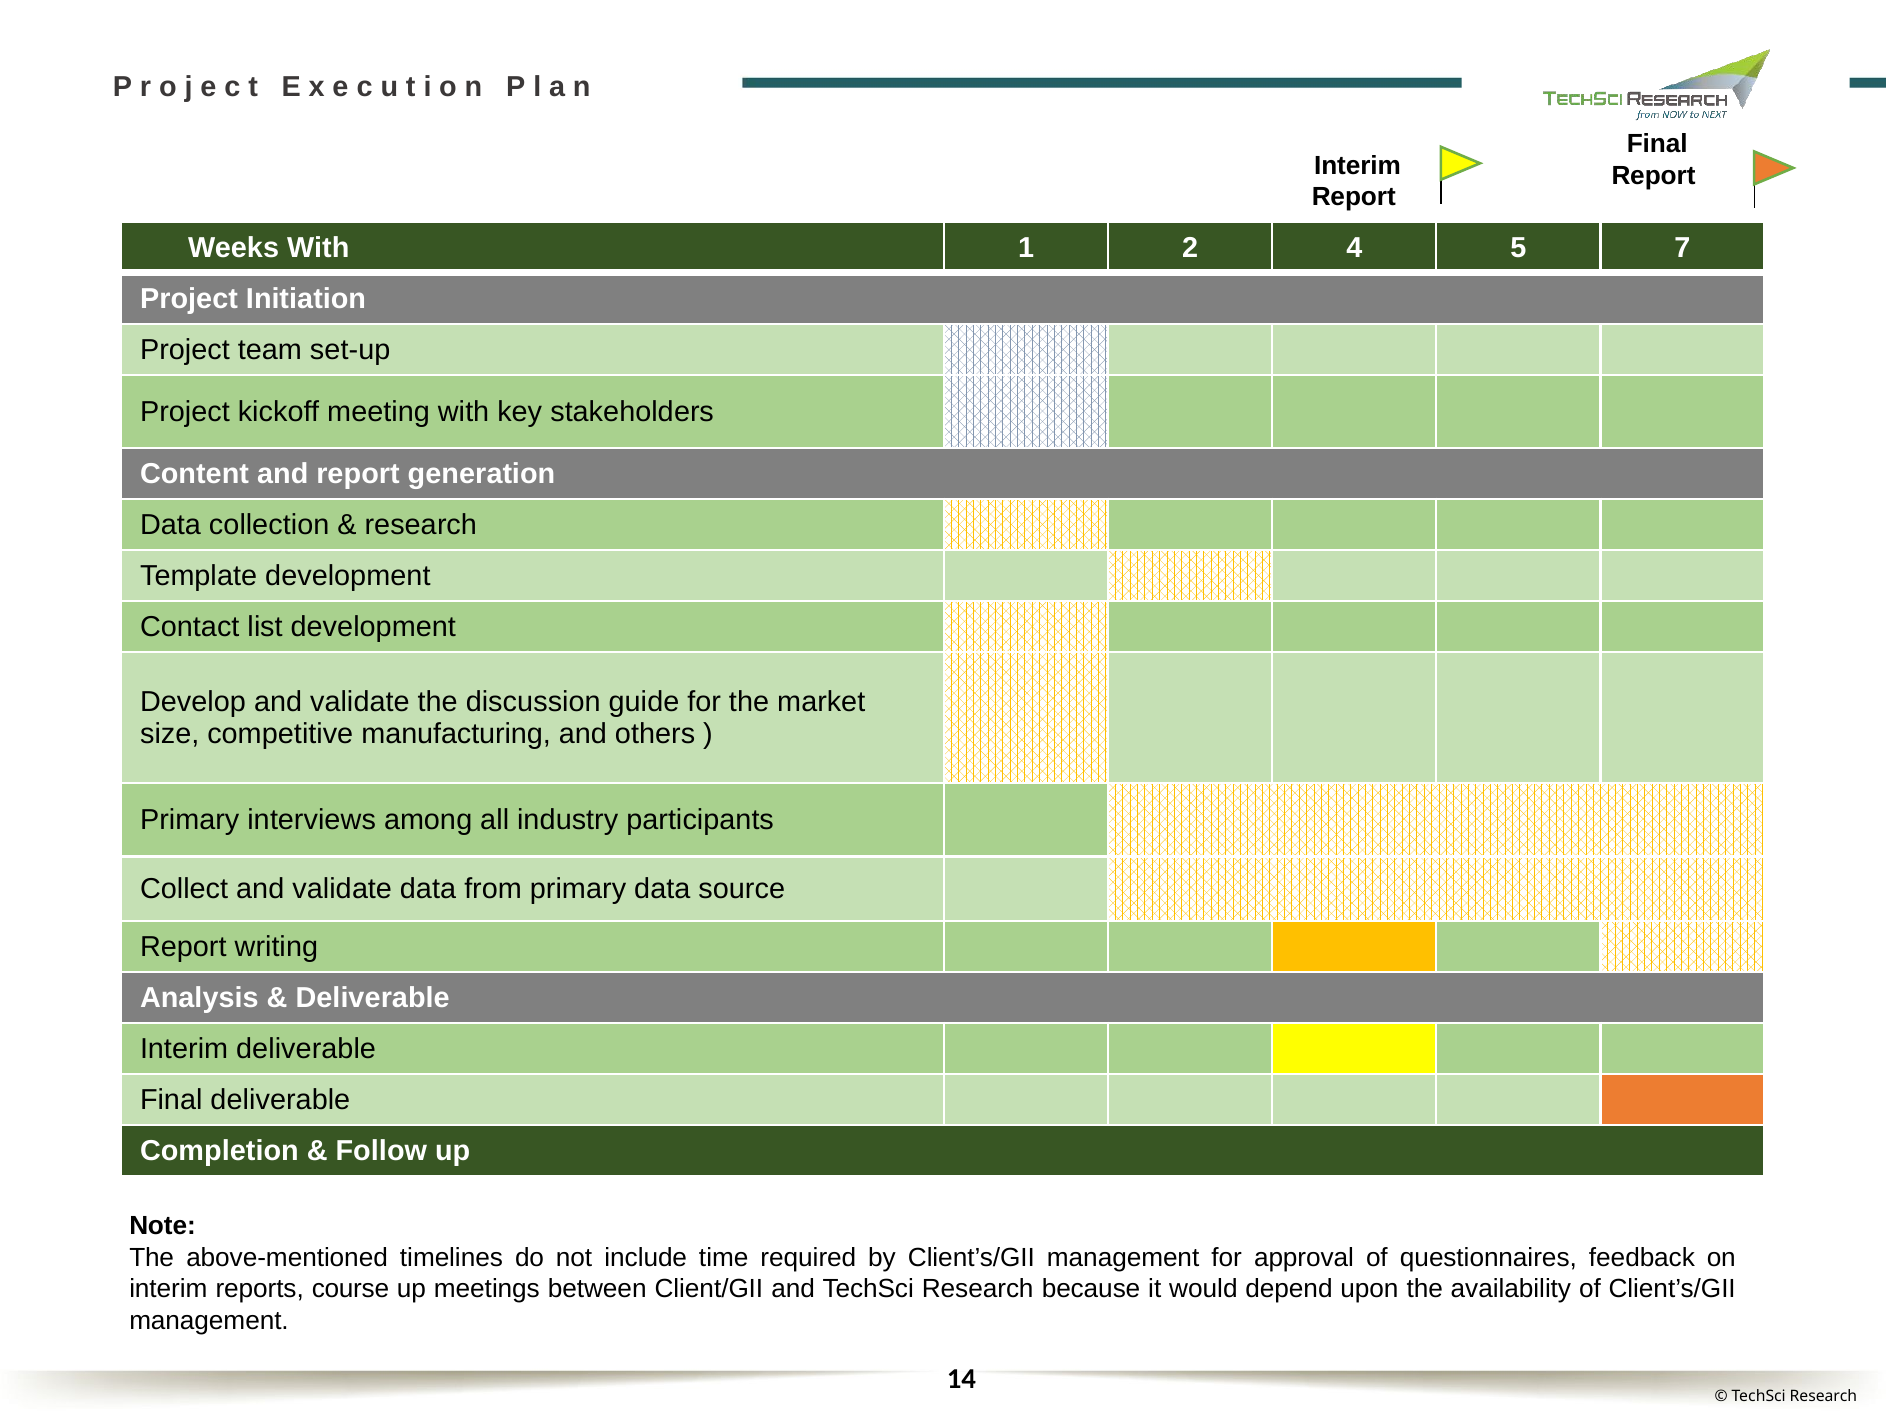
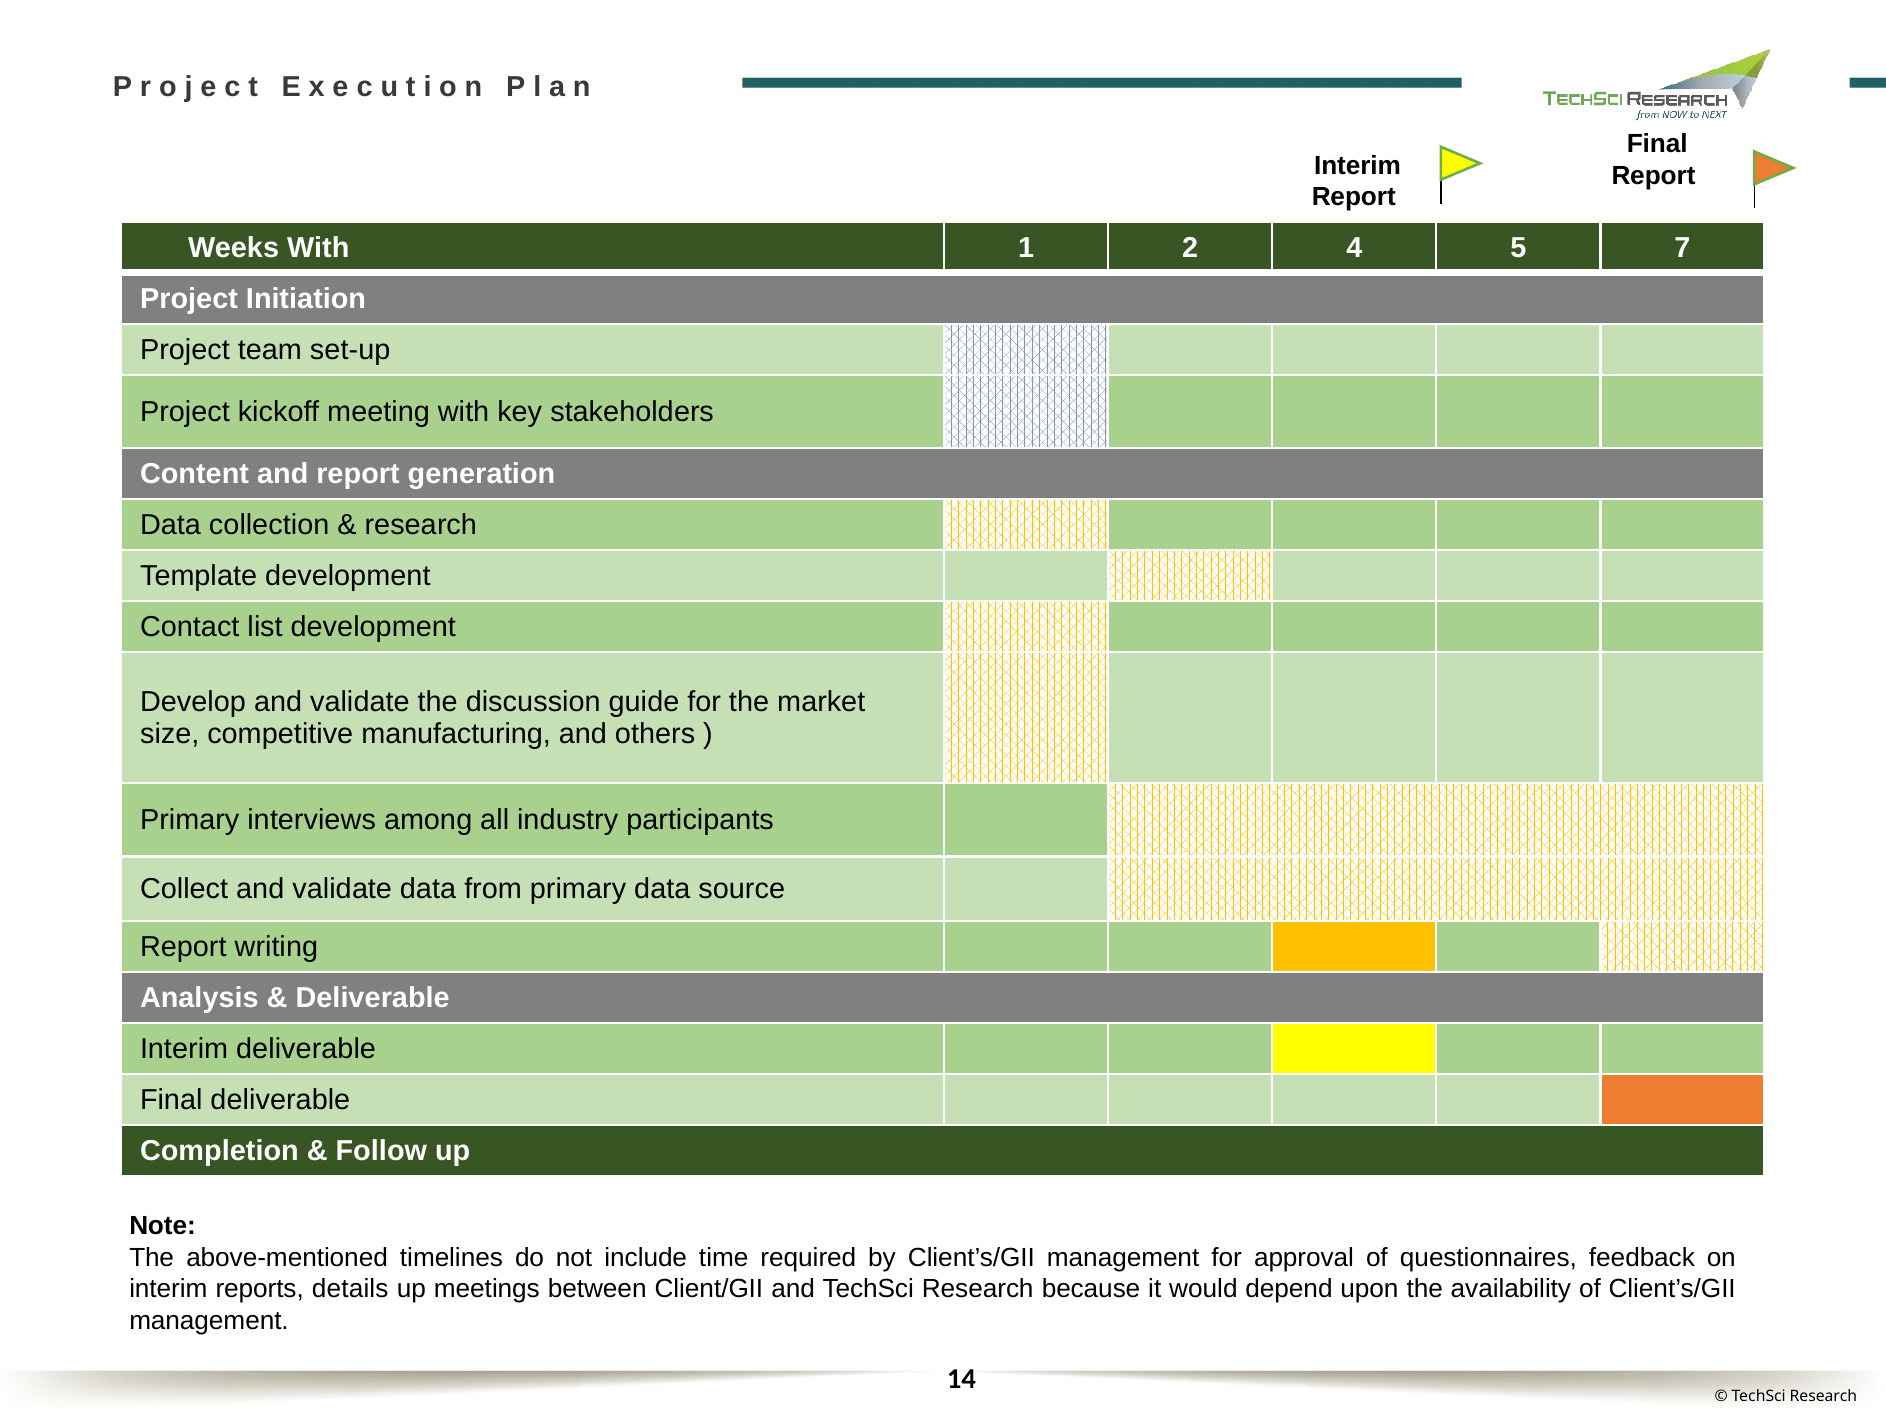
course: course -> details (350, 1289)
